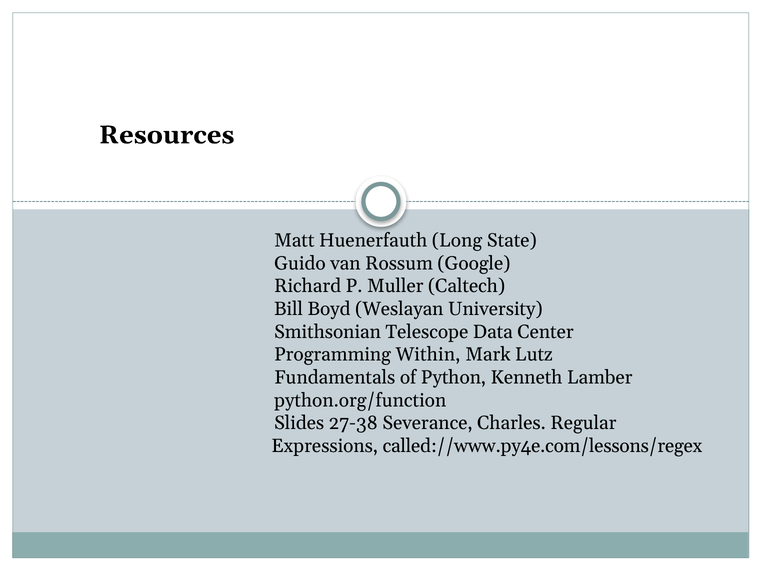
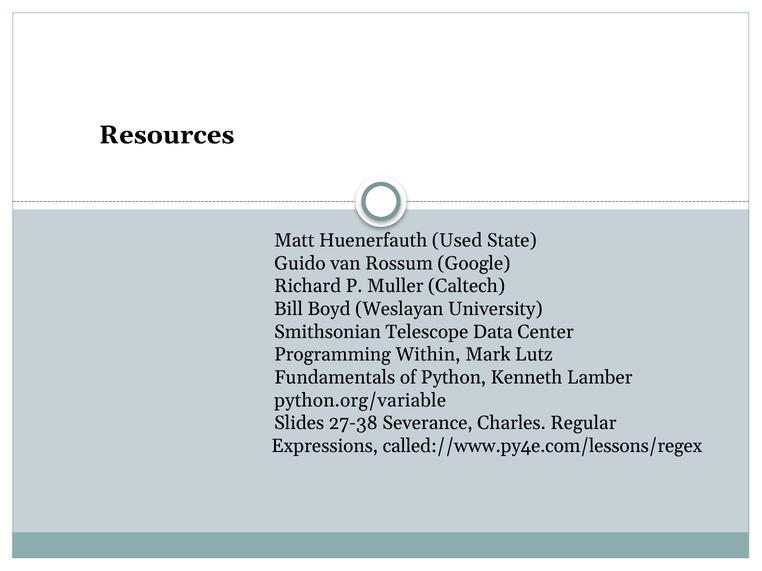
Long: Long -> Used (457, 241)
python.org/function: python.org/function -> python.org/variable (360, 401)
